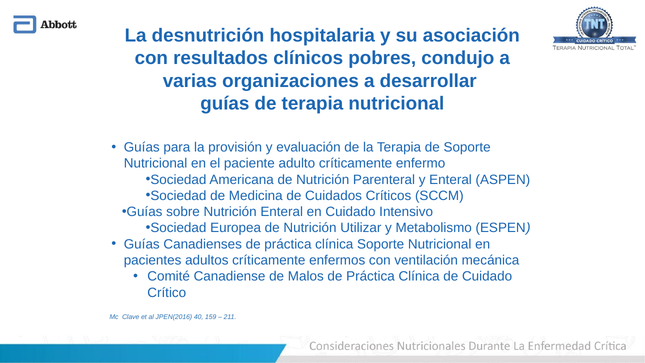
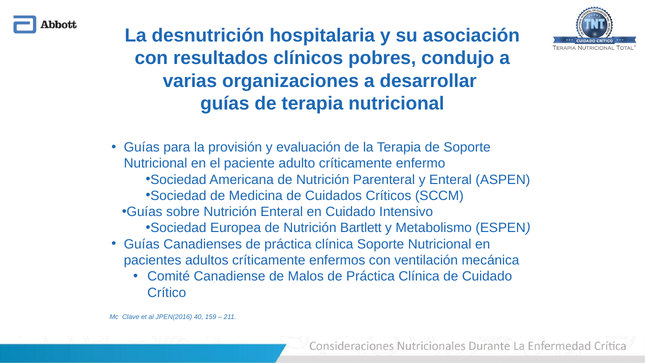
Utilizar: Utilizar -> Bartlett (361, 228)
